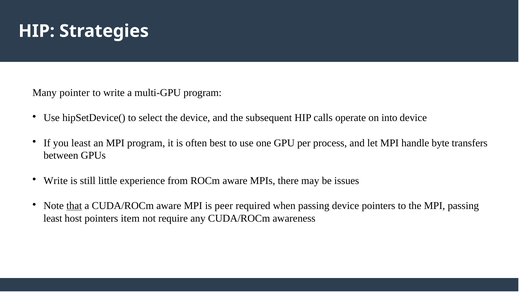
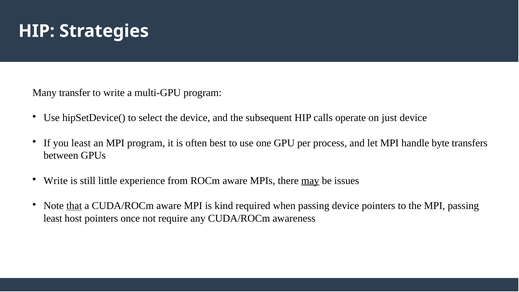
pointer: pointer -> transfer (75, 93)
into: into -> just (389, 118)
may underline: none -> present (310, 181)
peer: peer -> kind (224, 206)
item: item -> once (130, 218)
